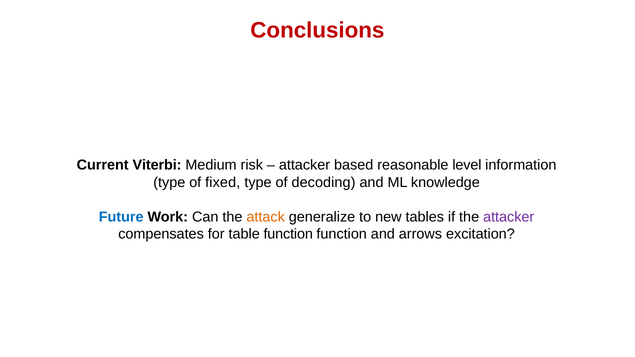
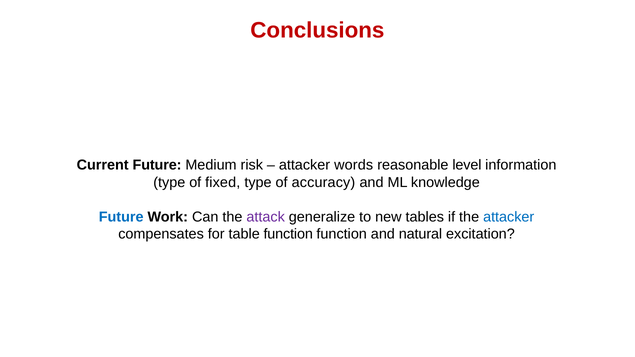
Current Viterbi: Viterbi -> Future (157, 165)
based: based -> words (354, 165)
decoding: decoding -> accuracy (323, 182)
attack colour: orange -> purple (266, 217)
attacker colour: purple -> blue (509, 217)
arrows: arrows -> natural (420, 234)
